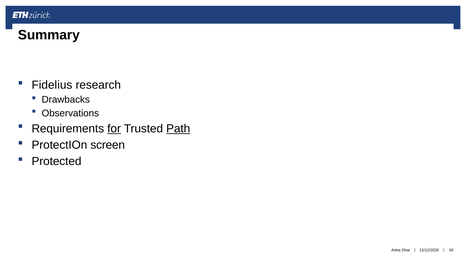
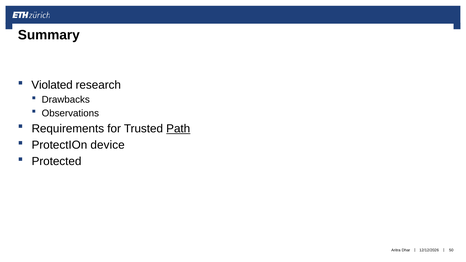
Fidelius: Fidelius -> Violated (52, 85)
for underline: present -> none (114, 129)
screen: screen -> device (108, 145)
